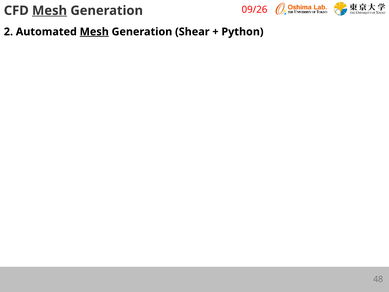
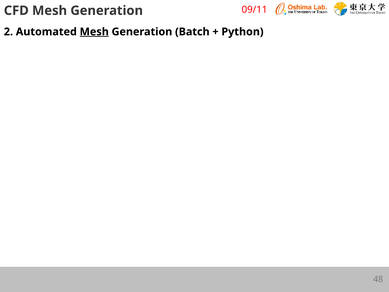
09/26: 09/26 -> 09/11 (254, 10)
Mesh underline: present -> none (50, 11)
Shear: Shear -> Batch (192, 32)
